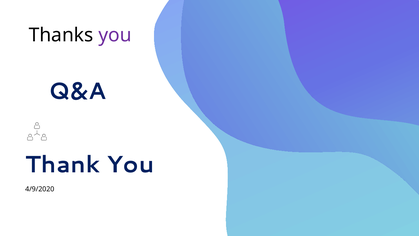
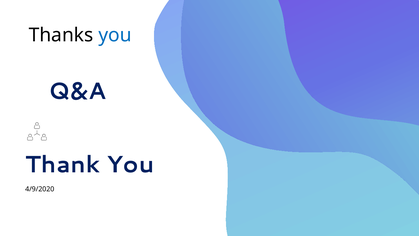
you colour: purple -> blue (115, 35)
